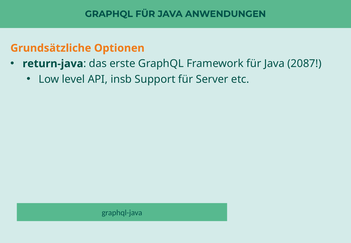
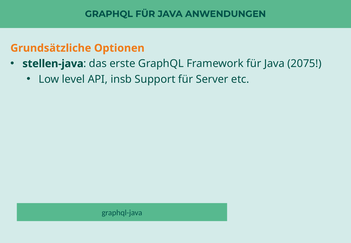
return-java: return-java -> stellen-java (53, 64)
2087: 2087 -> 2075 (304, 64)
